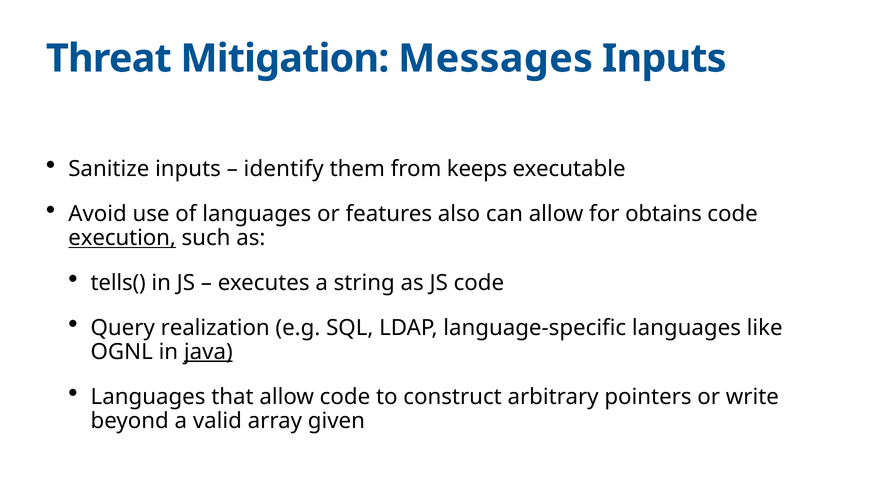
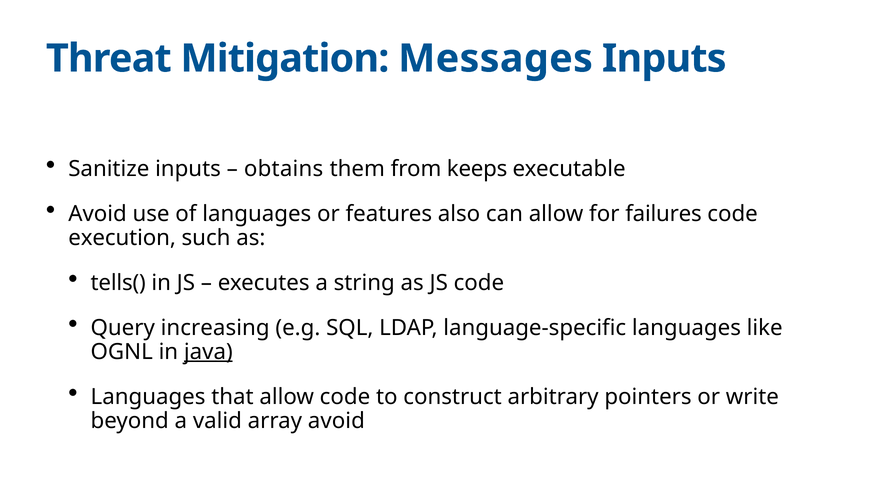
identify: identify -> obtains (284, 169)
obtains: obtains -> failures (663, 214)
execution underline: present -> none (122, 238)
realization: realization -> increasing (215, 328)
array given: given -> avoid (336, 421)
